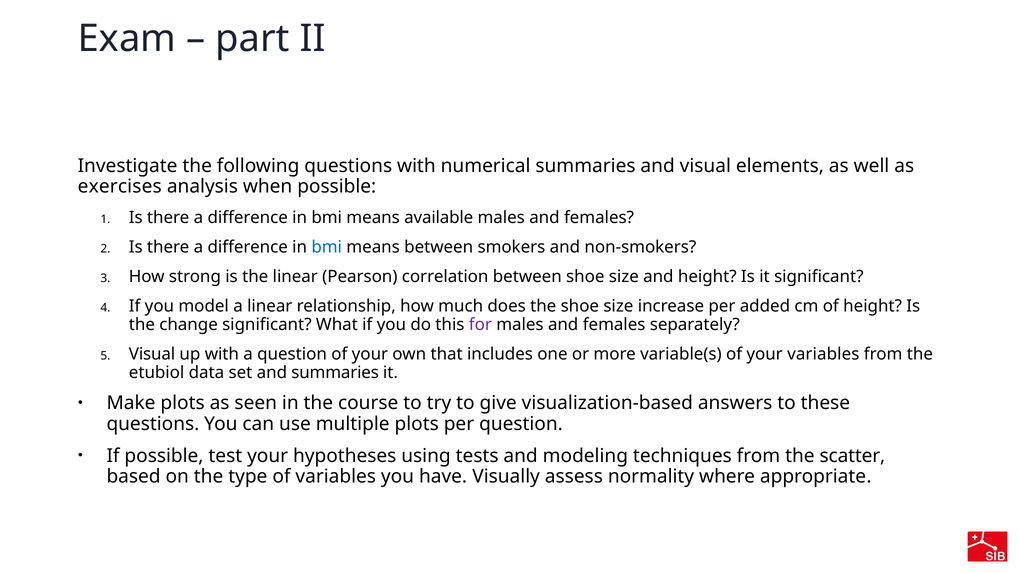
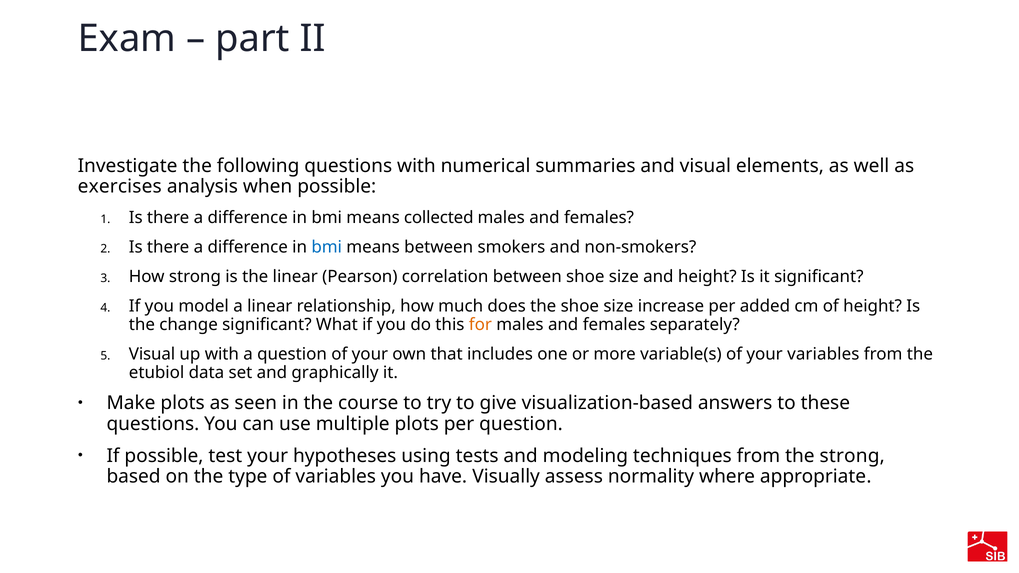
available: available -> collected (439, 218)
for colour: purple -> orange (480, 325)
and summaries: summaries -> graphically (335, 373)
the scatter: scatter -> strong (852, 456)
